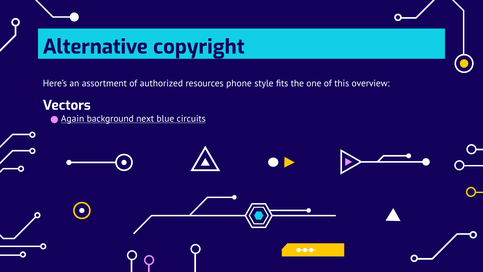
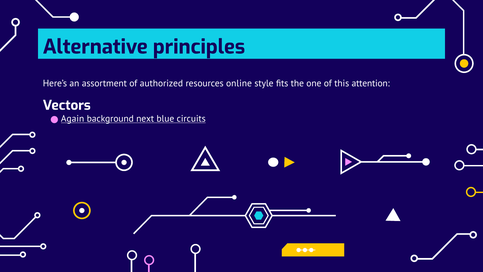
copyright: copyright -> principles (199, 47)
phone: phone -> online (239, 83)
overview: overview -> attention (371, 83)
